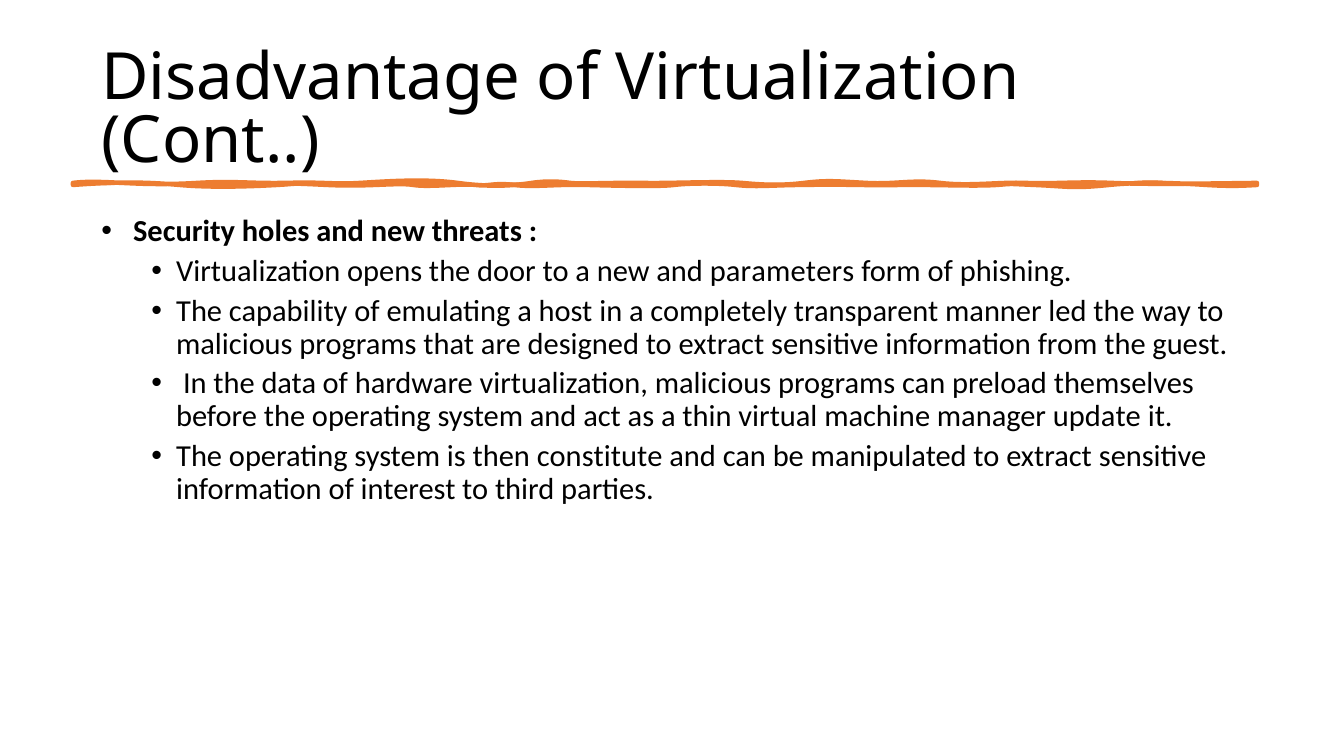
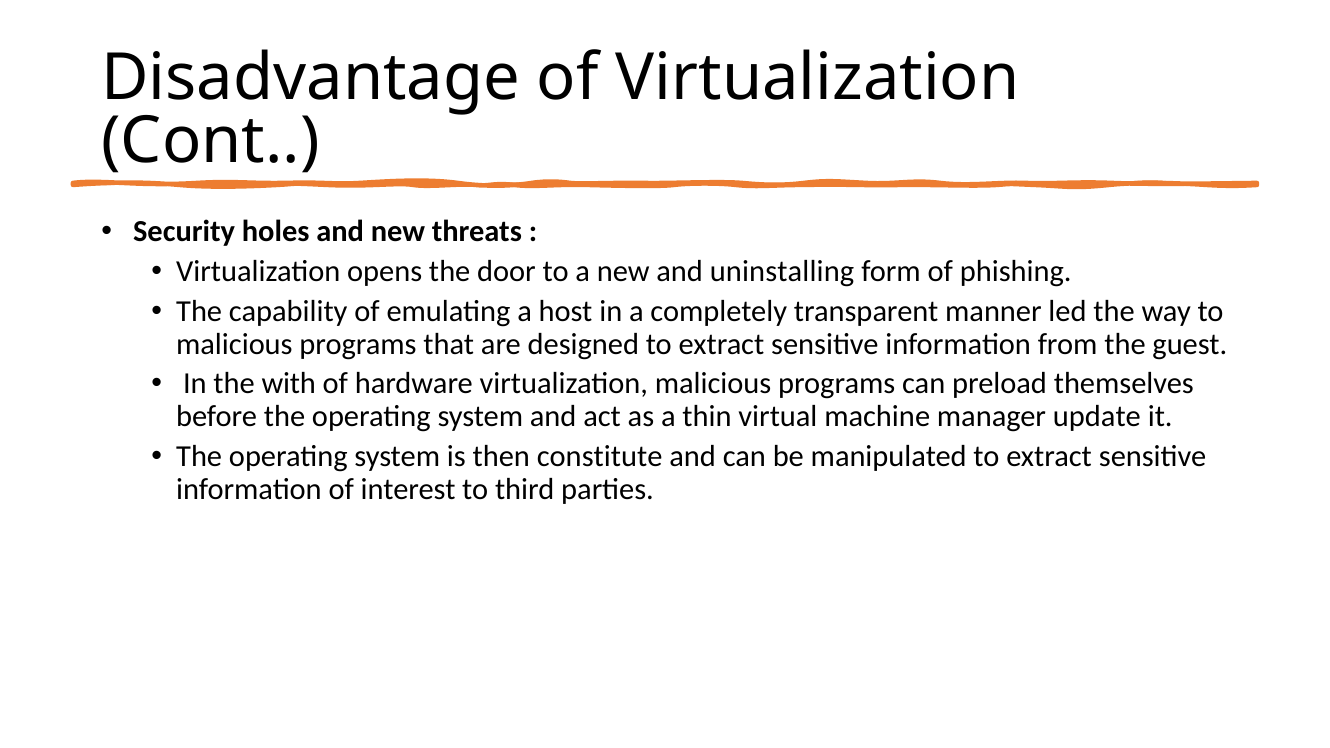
parameters: parameters -> uninstalling (782, 271)
data: data -> with (289, 384)
